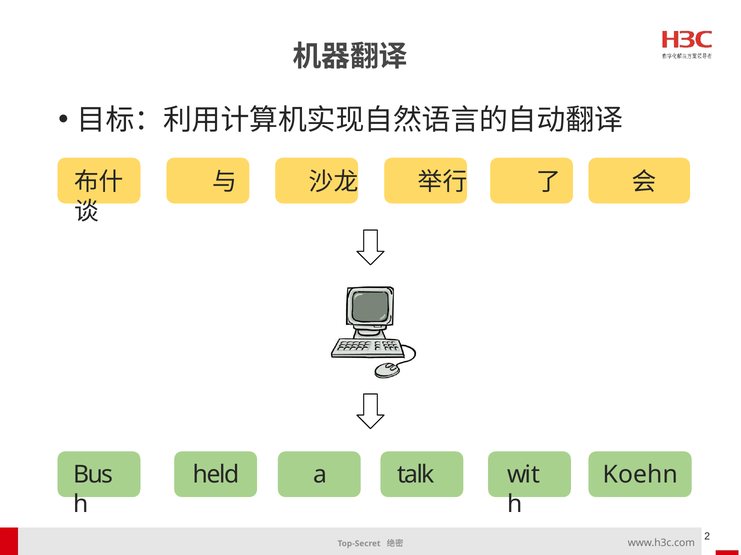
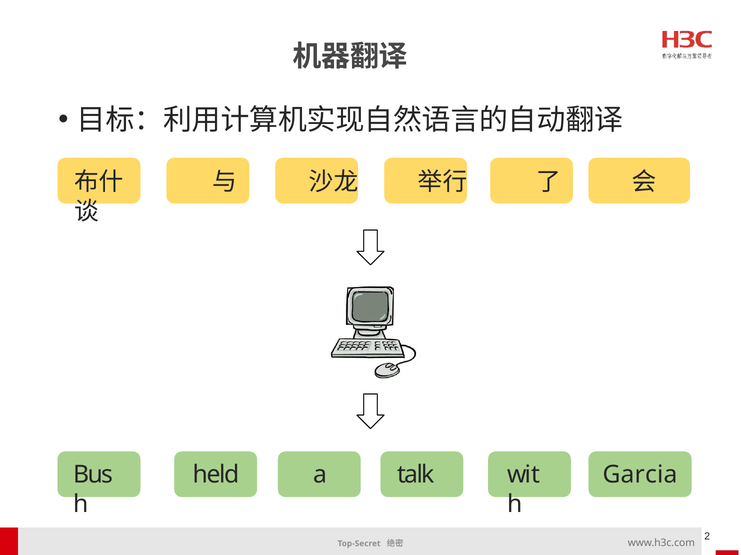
Koehn: Koehn -> Garcia (640, 475)
